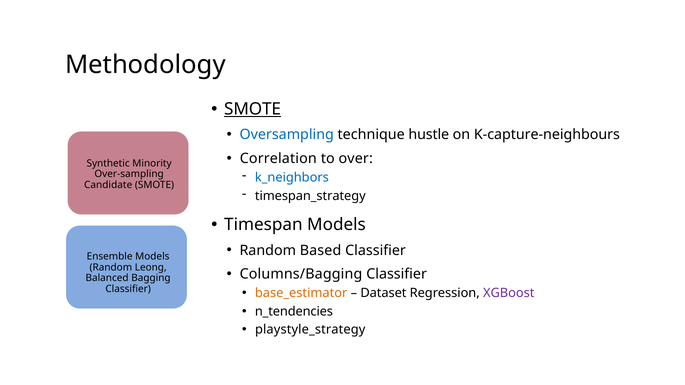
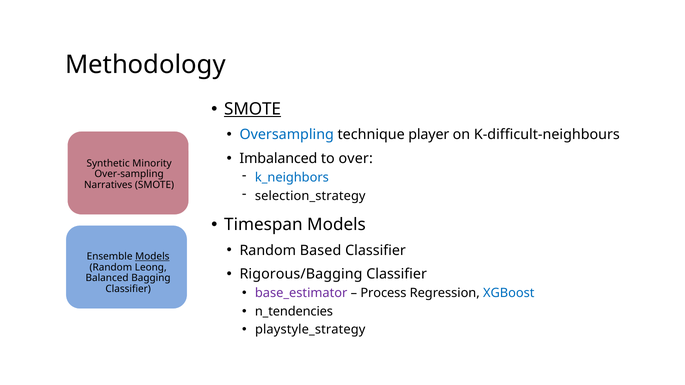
hustle: hustle -> player (429, 135)
K-capture-neighbours: K-capture-neighbours -> K-difficult-neighbours (547, 135)
Correlation: Correlation -> Imbalanced (278, 159)
Candidate: Candidate -> Narratives (108, 185)
timespan_strategy: timespan_strategy -> selection_strategy (310, 196)
Models underline: none -> present (152, 257)
Columns/Bagging: Columns/Bagging -> Rigorous/Bagging (301, 274)
base_estimator colour: orange -> purple (301, 293)
Dataset: Dataset -> Process (383, 293)
XGBoost colour: purple -> blue (509, 293)
